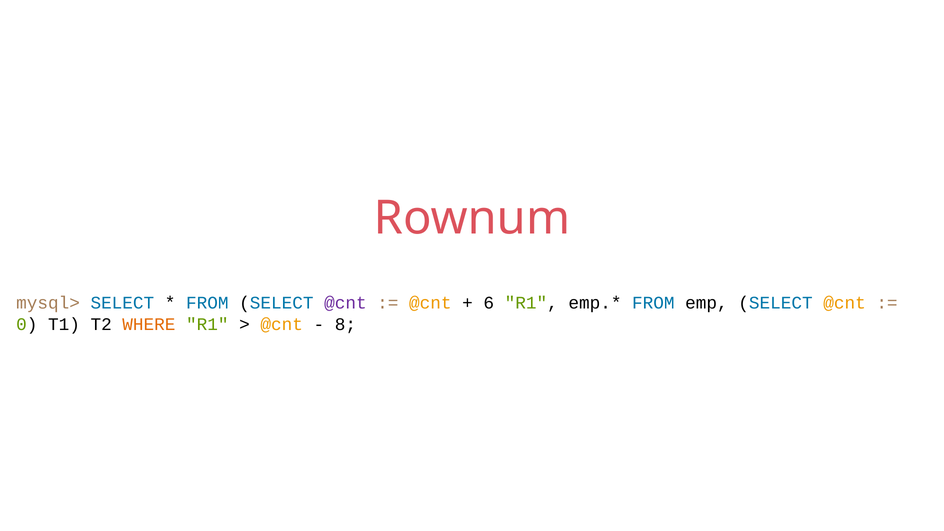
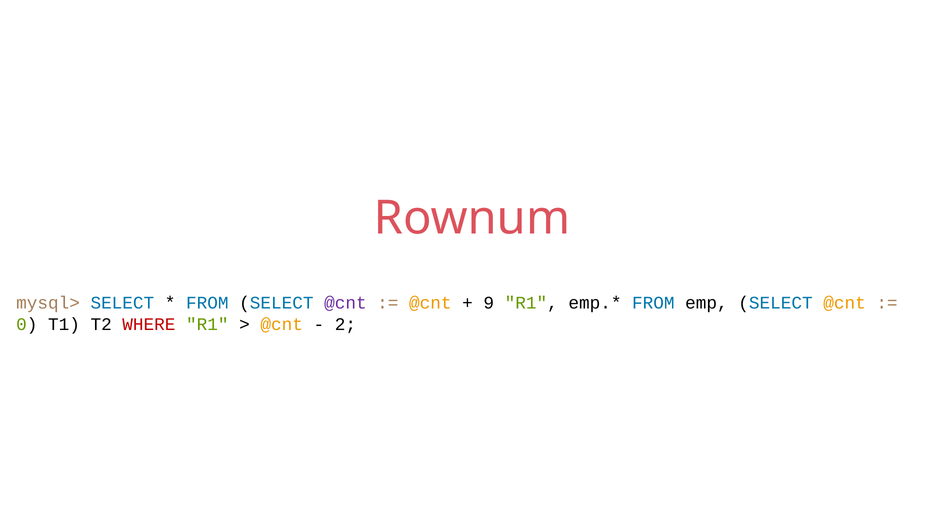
6: 6 -> 9 (489, 303)
WHERE colour: orange -> red (149, 324)
8: 8 -> 2 (345, 324)
